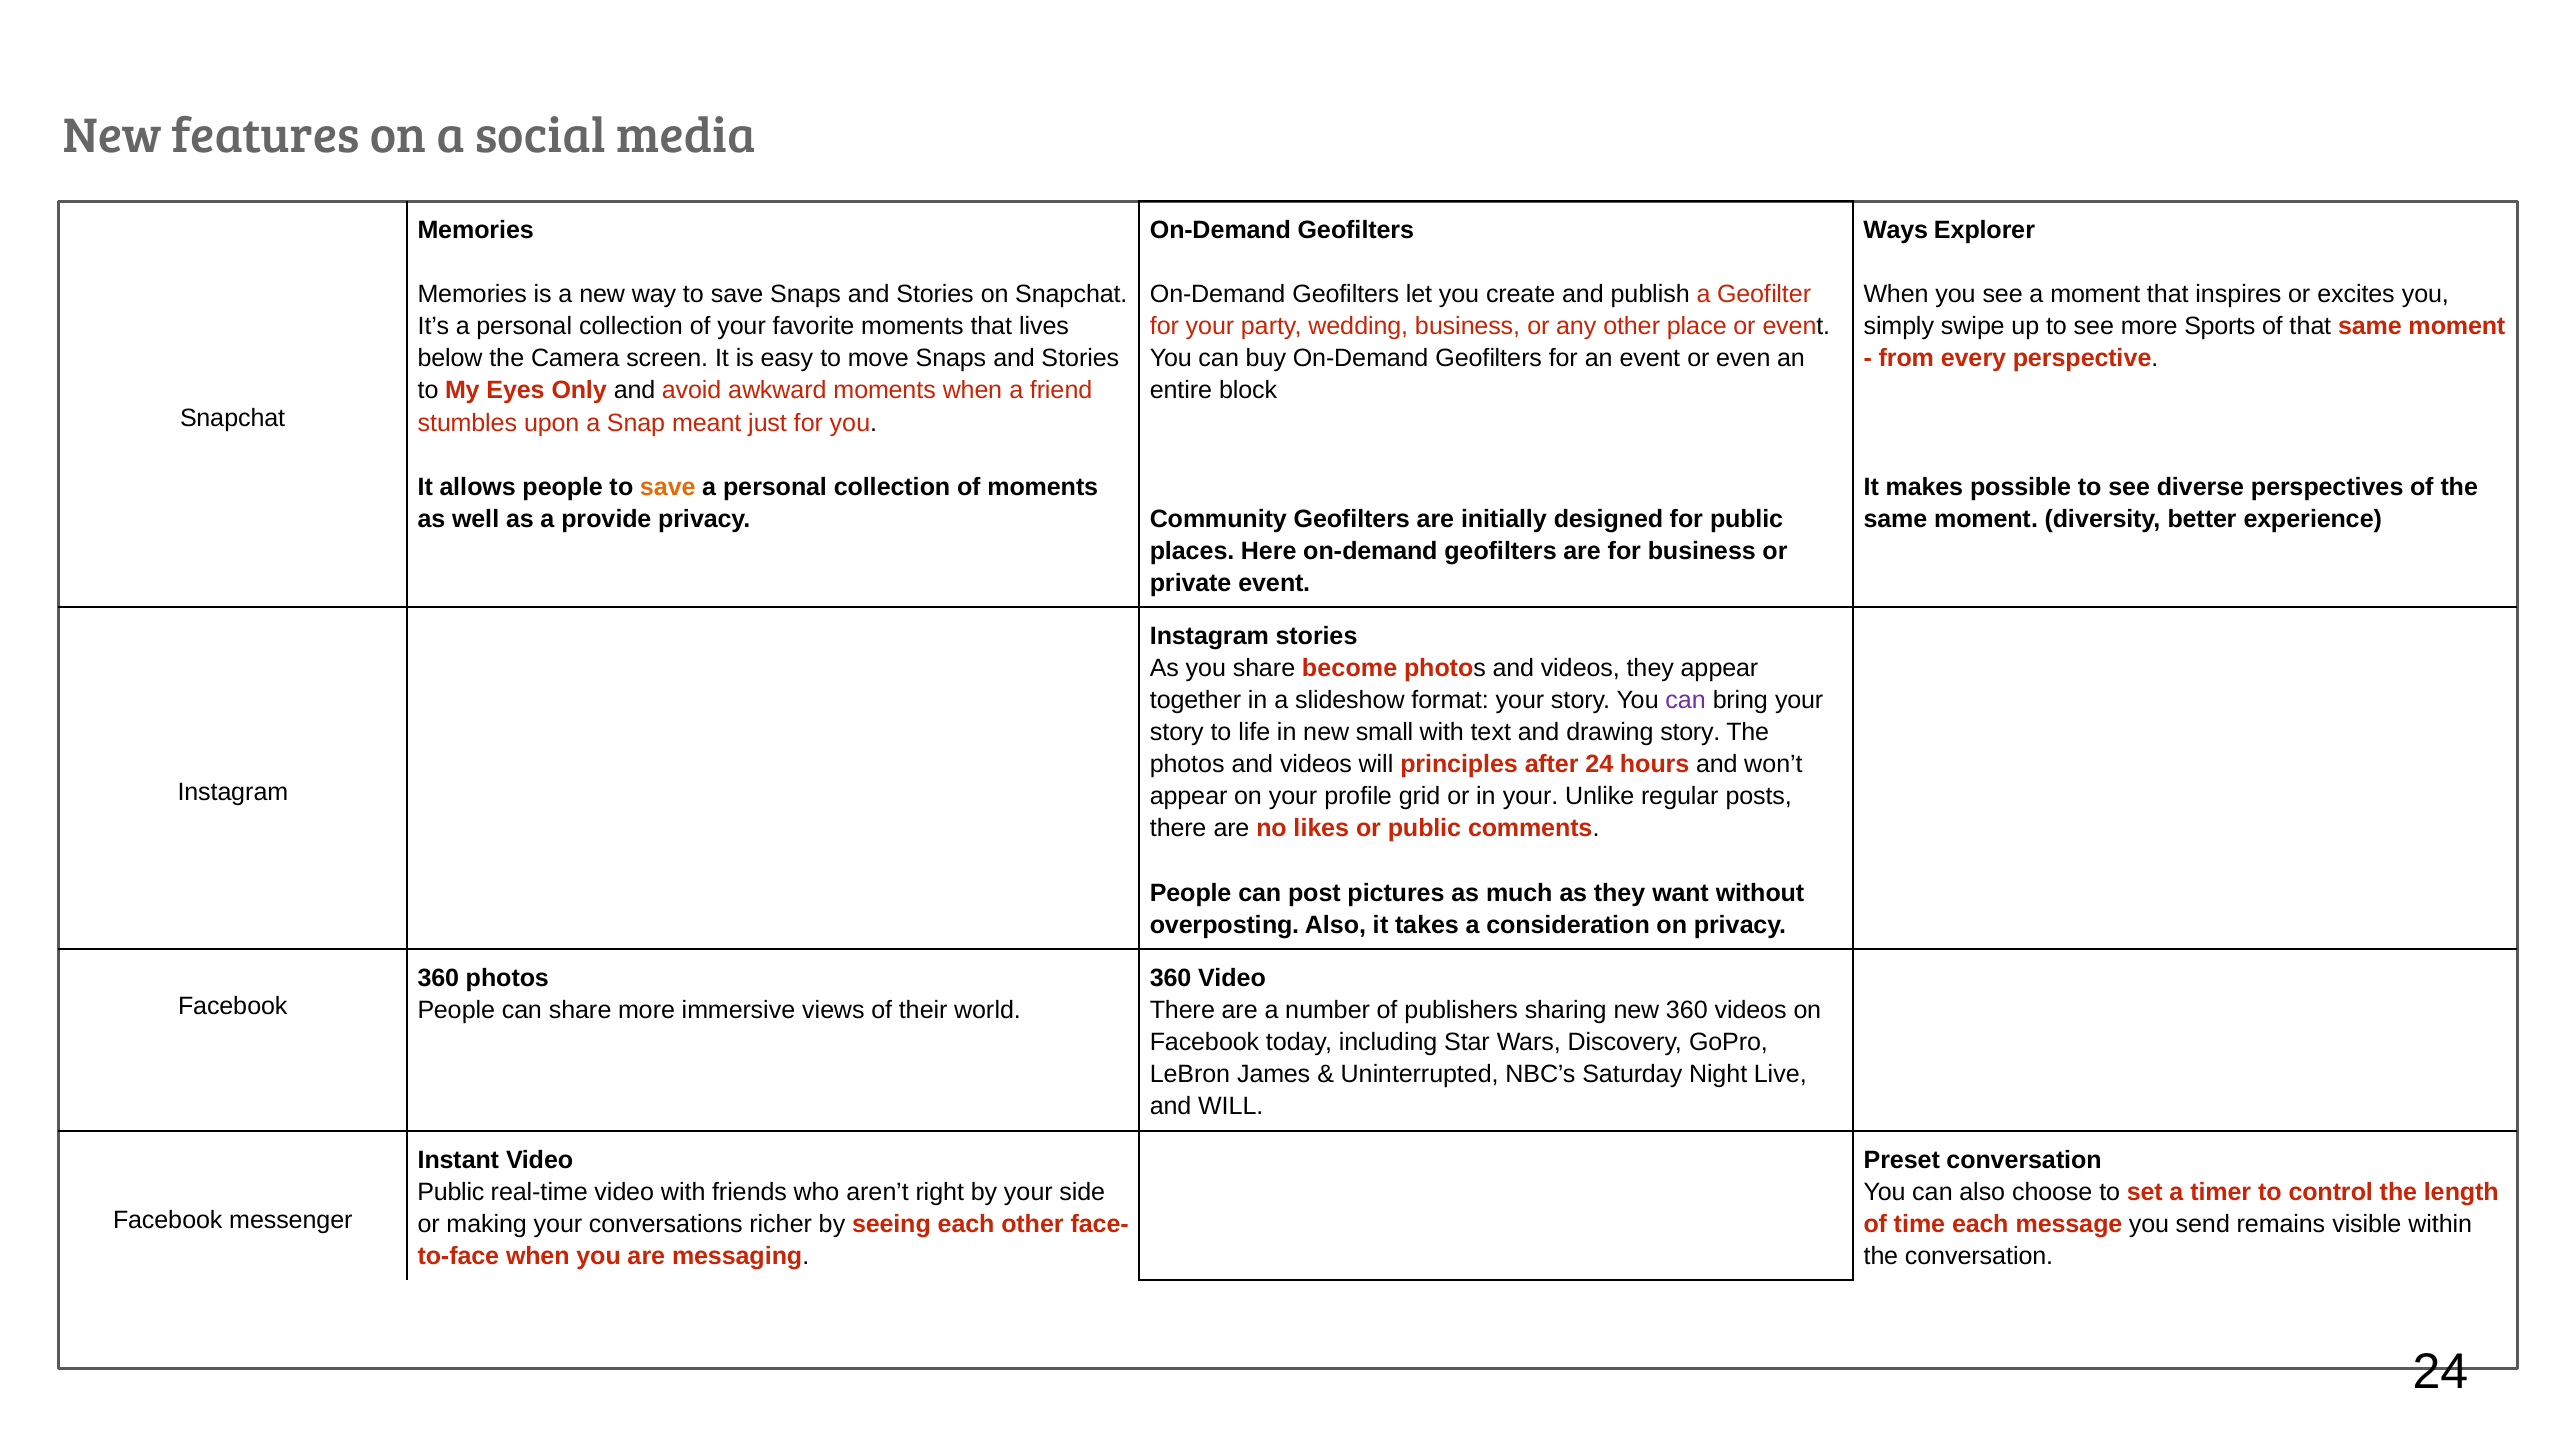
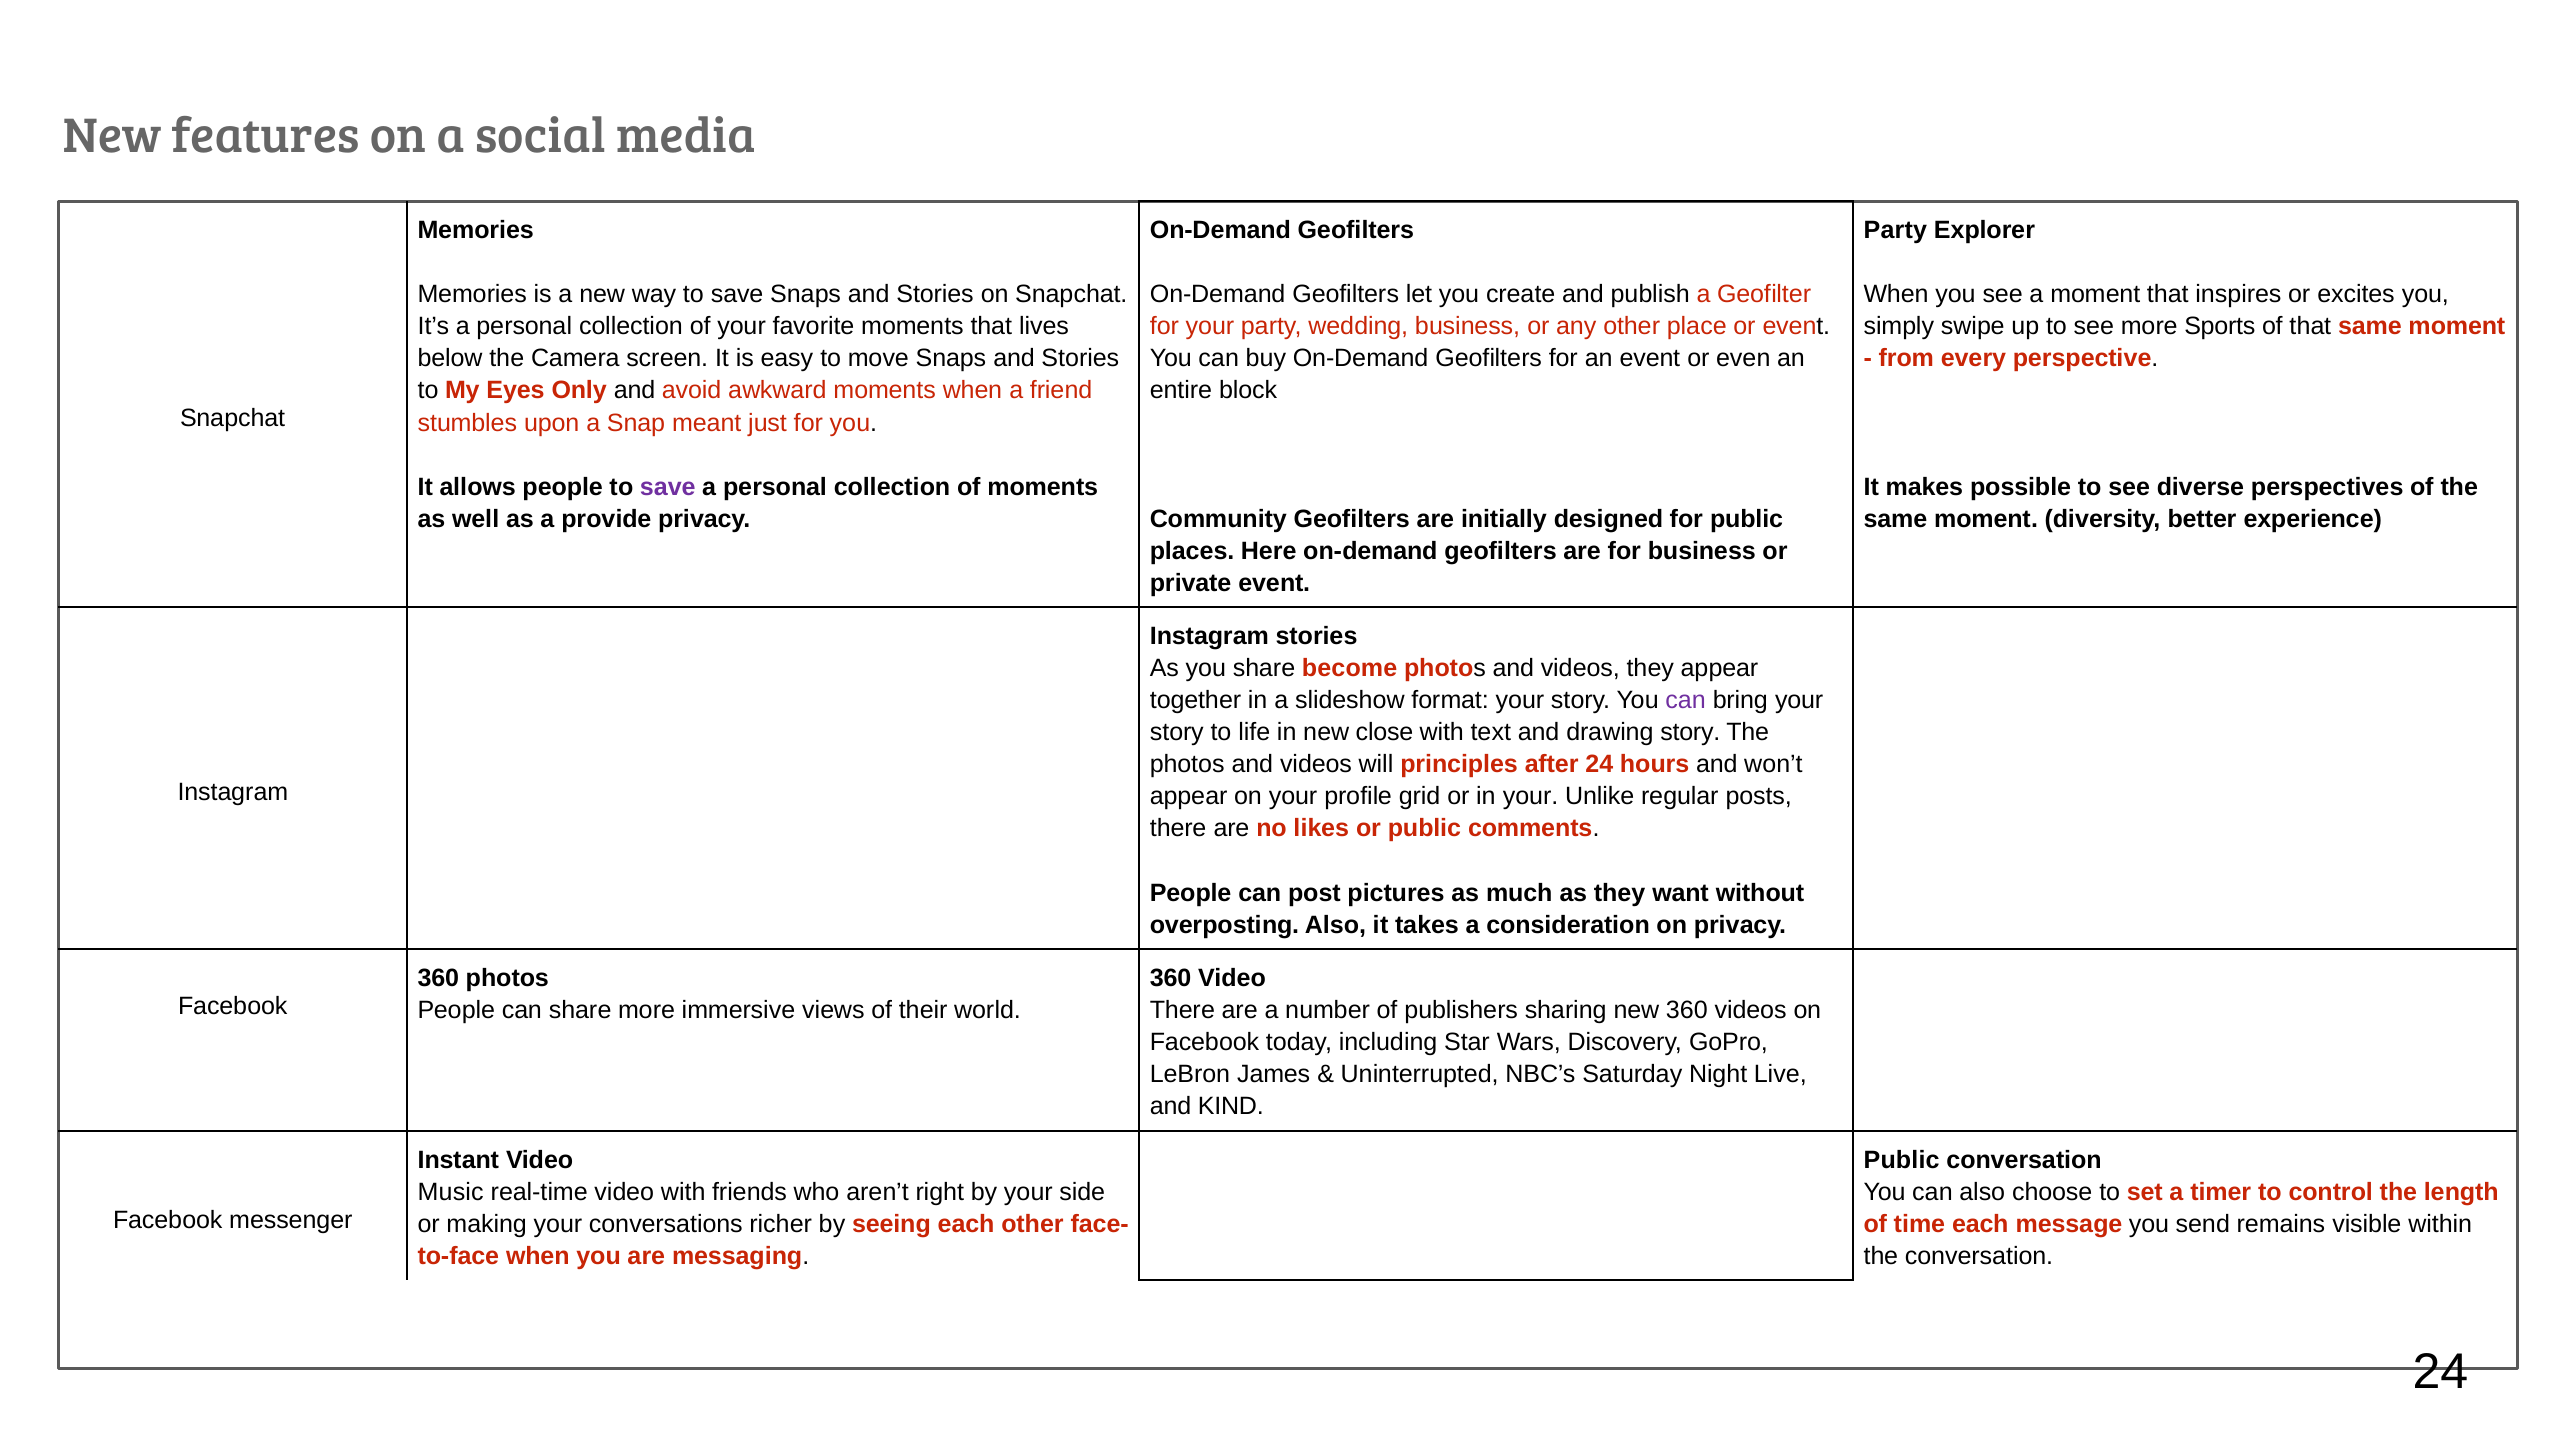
Ways: Ways -> Party (1895, 230)
save colour: orange -> purple (668, 487)
small: small -> close (1384, 733)
and WILL: WILL -> KIND (1231, 1107)
Preset: Preset -> Public (1902, 1160)
Public: Public -> Music (451, 1192)
